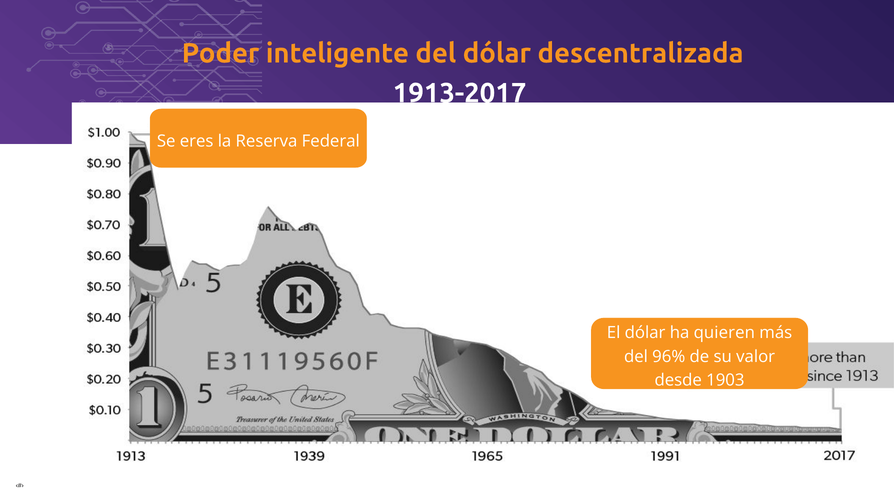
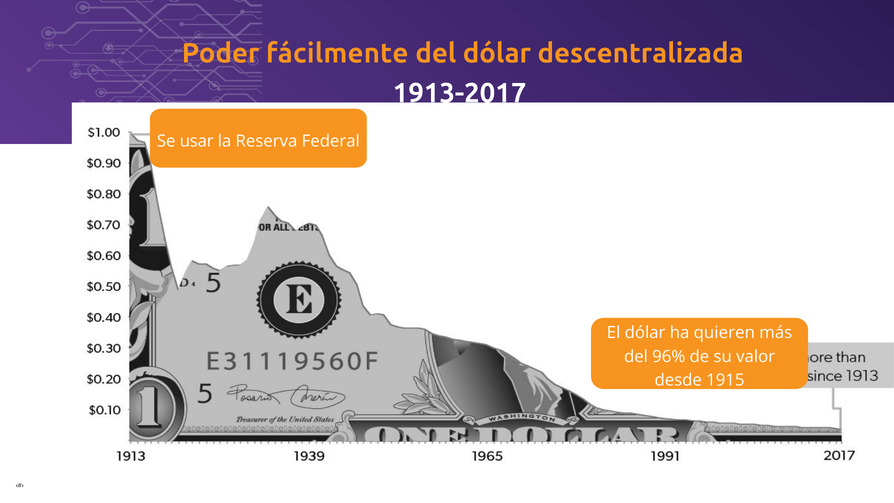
inteligente: inteligente -> fácilmente (337, 53)
eres: eres -> usar (197, 141)
1903: 1903 -> 1915 (725, 380)
